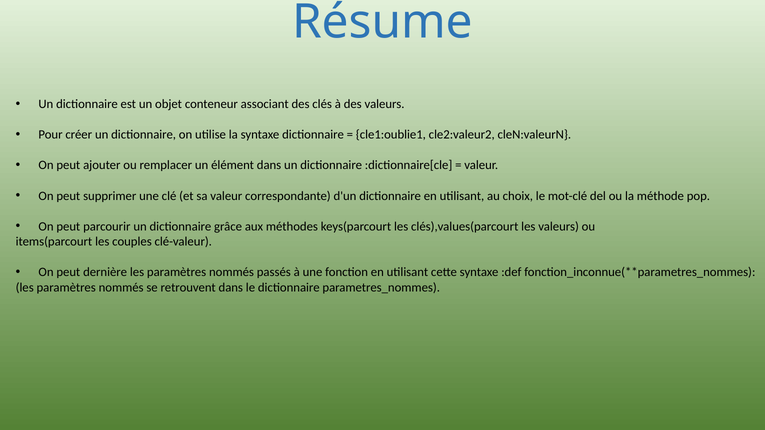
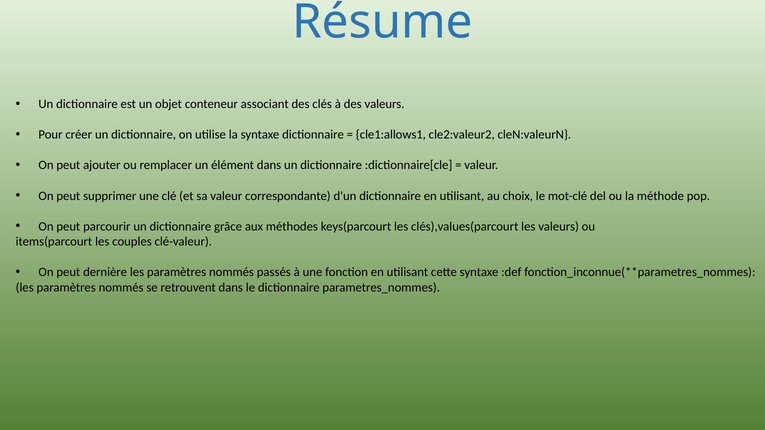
cle1:oublie1: cle1:oublie1 -> cle1:allows1 (391, 135)
